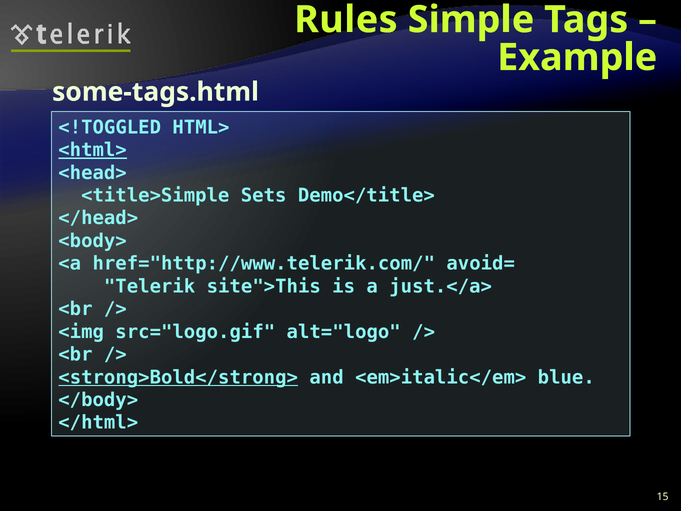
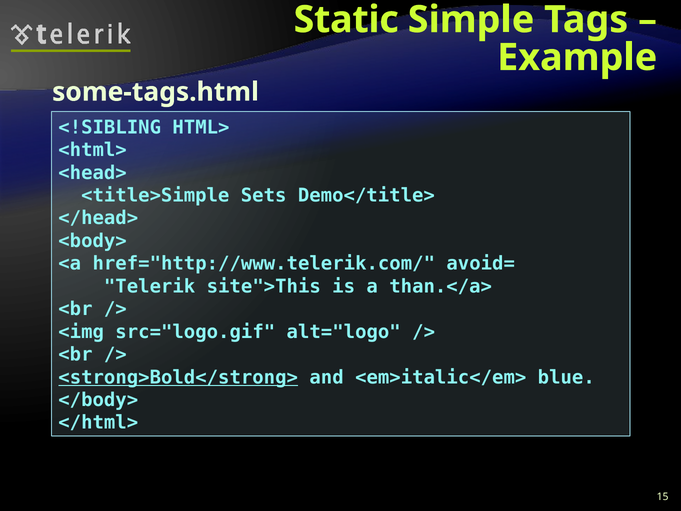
Rules: Rules -> Static (346, 20)
<!TOGGLED: <!TOGGLED -> <!SIBLING (110, 127)
<html> underline: present -> none (93, 150)
just.</a>: just.</a> -> than.</a> (441, 286)
